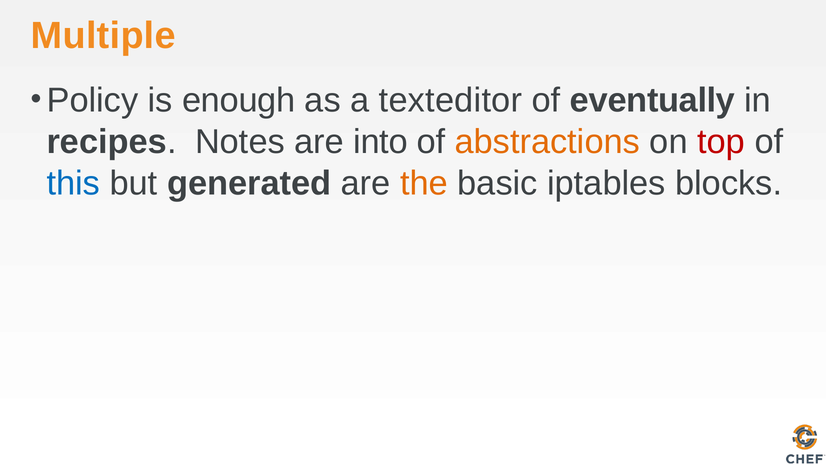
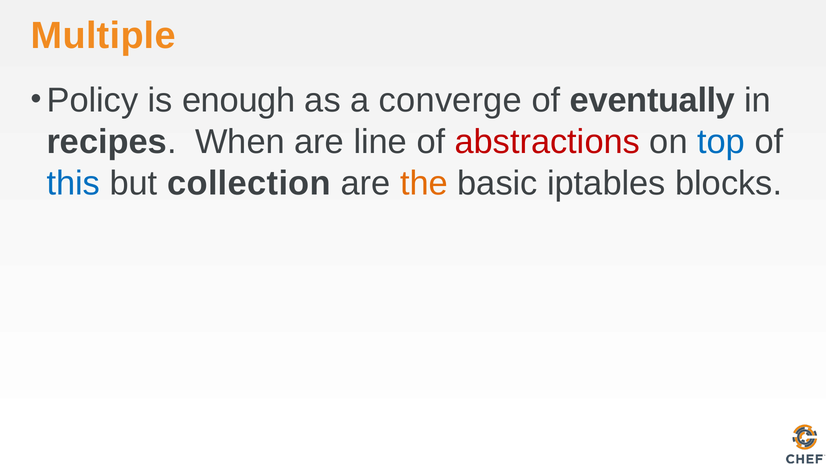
texteditor: texteditor -> converge (450, 100)
Notes: Notes -> When (240, 142)
into: into -> line (380, 142)
abstractions colour: orange -> red (547, 142)
top colour: red -> blue (721, 142)
generated: generated -> collection (249, 183)
